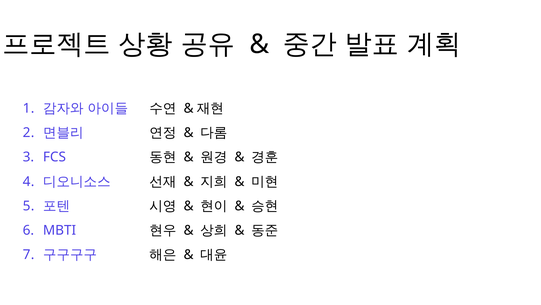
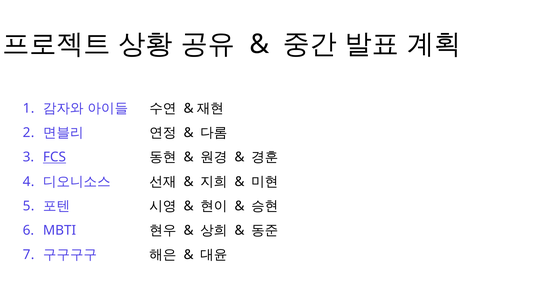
FCS underline: none -> present (54, 157)
